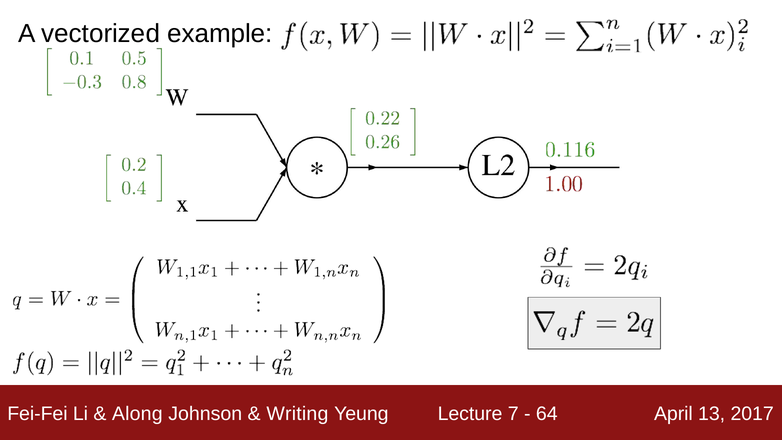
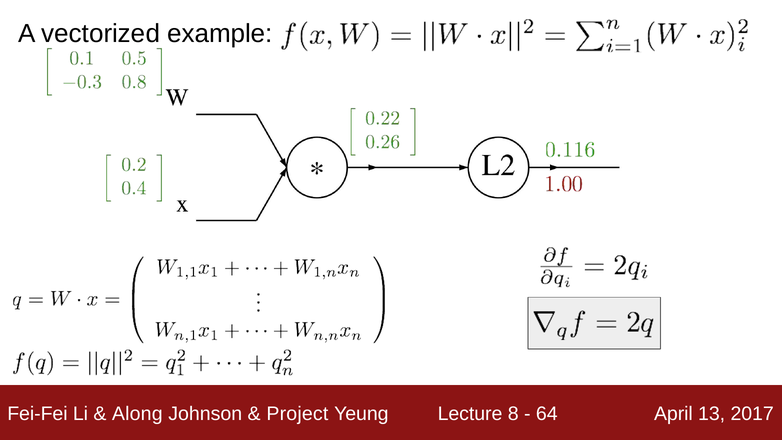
Writing: Writing -> Project (297, 414)
7: 7 -> 8 (513, 414)
